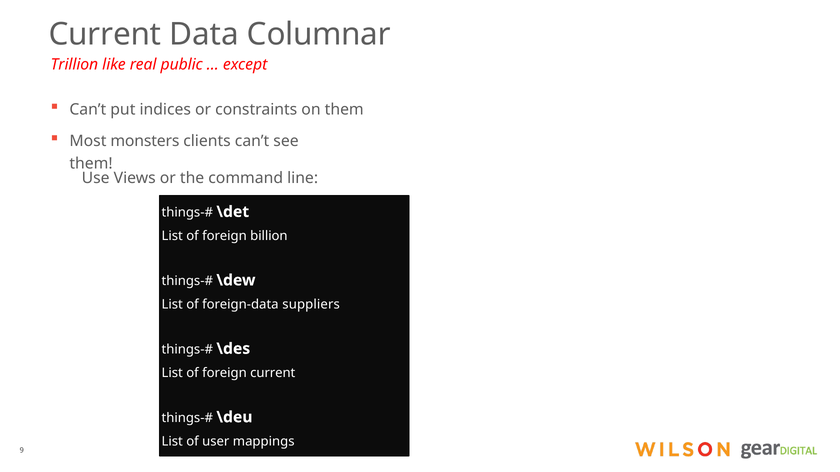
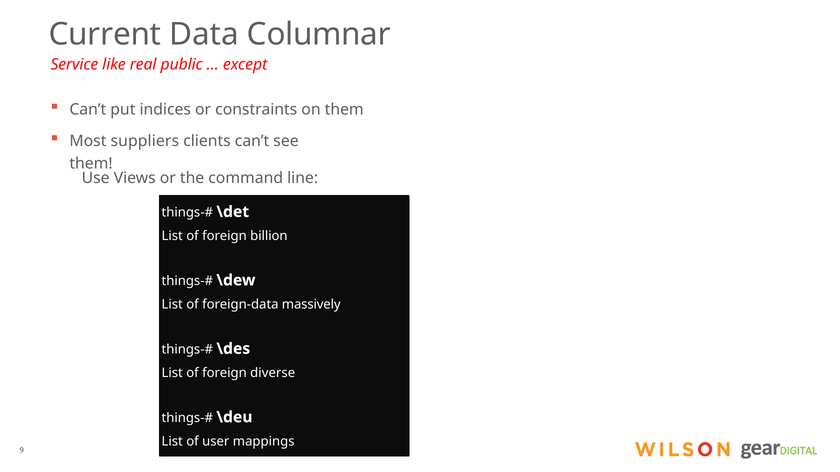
Trillion: Trillion -> Service (74, 65)
monsters: monsters -> suppliers (145, 141)
suppliers: suppliers -> massively (311, 305)
foreign current: current -> diverse (273, 373)
